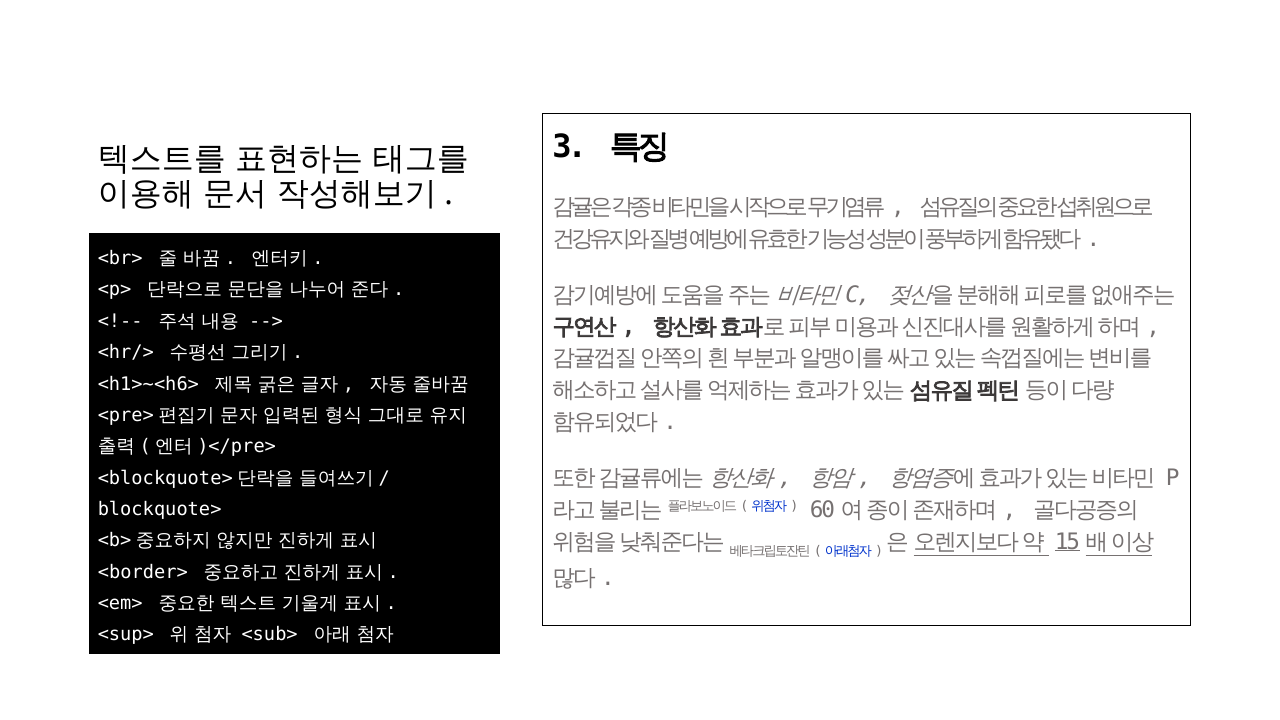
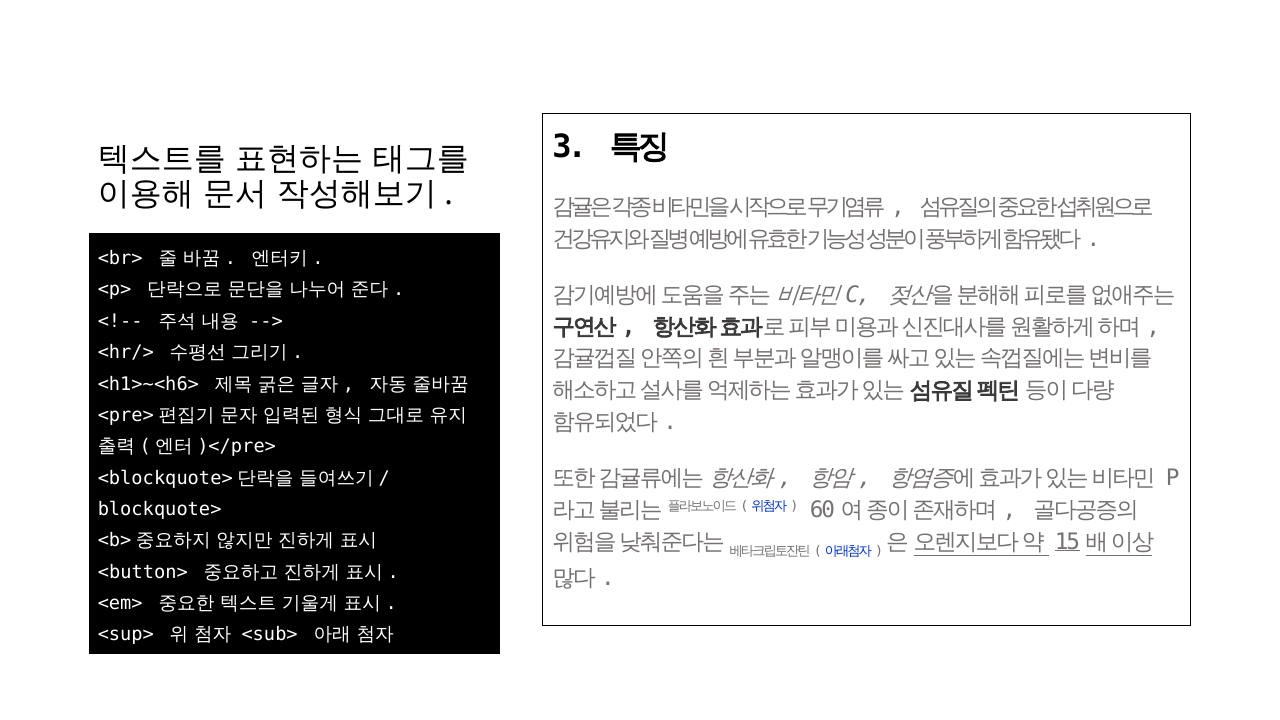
<border>: <border> -> <button> (143, 572)
